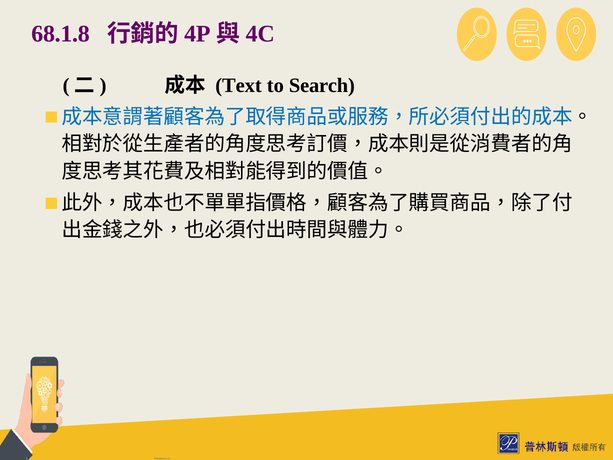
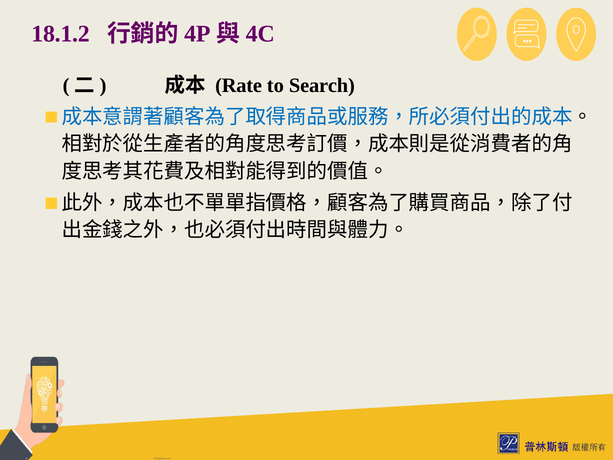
68.1.8: 68.1.8 -> 18.1.2 (61, 34)
Text: Text -> Rate (239, 85)
